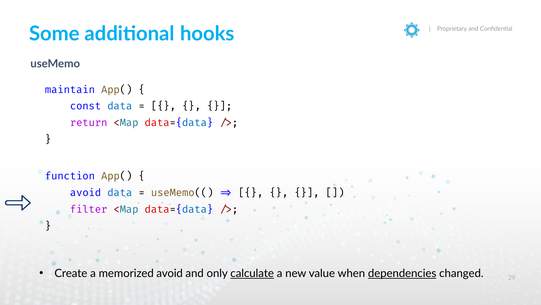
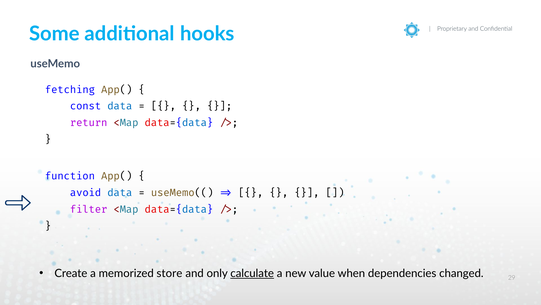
maintain: maintain -> fetching (70, 89)
memorized avoid: avoid -> store (169, 273)
dependencies underline: present -> none (402, 273)
